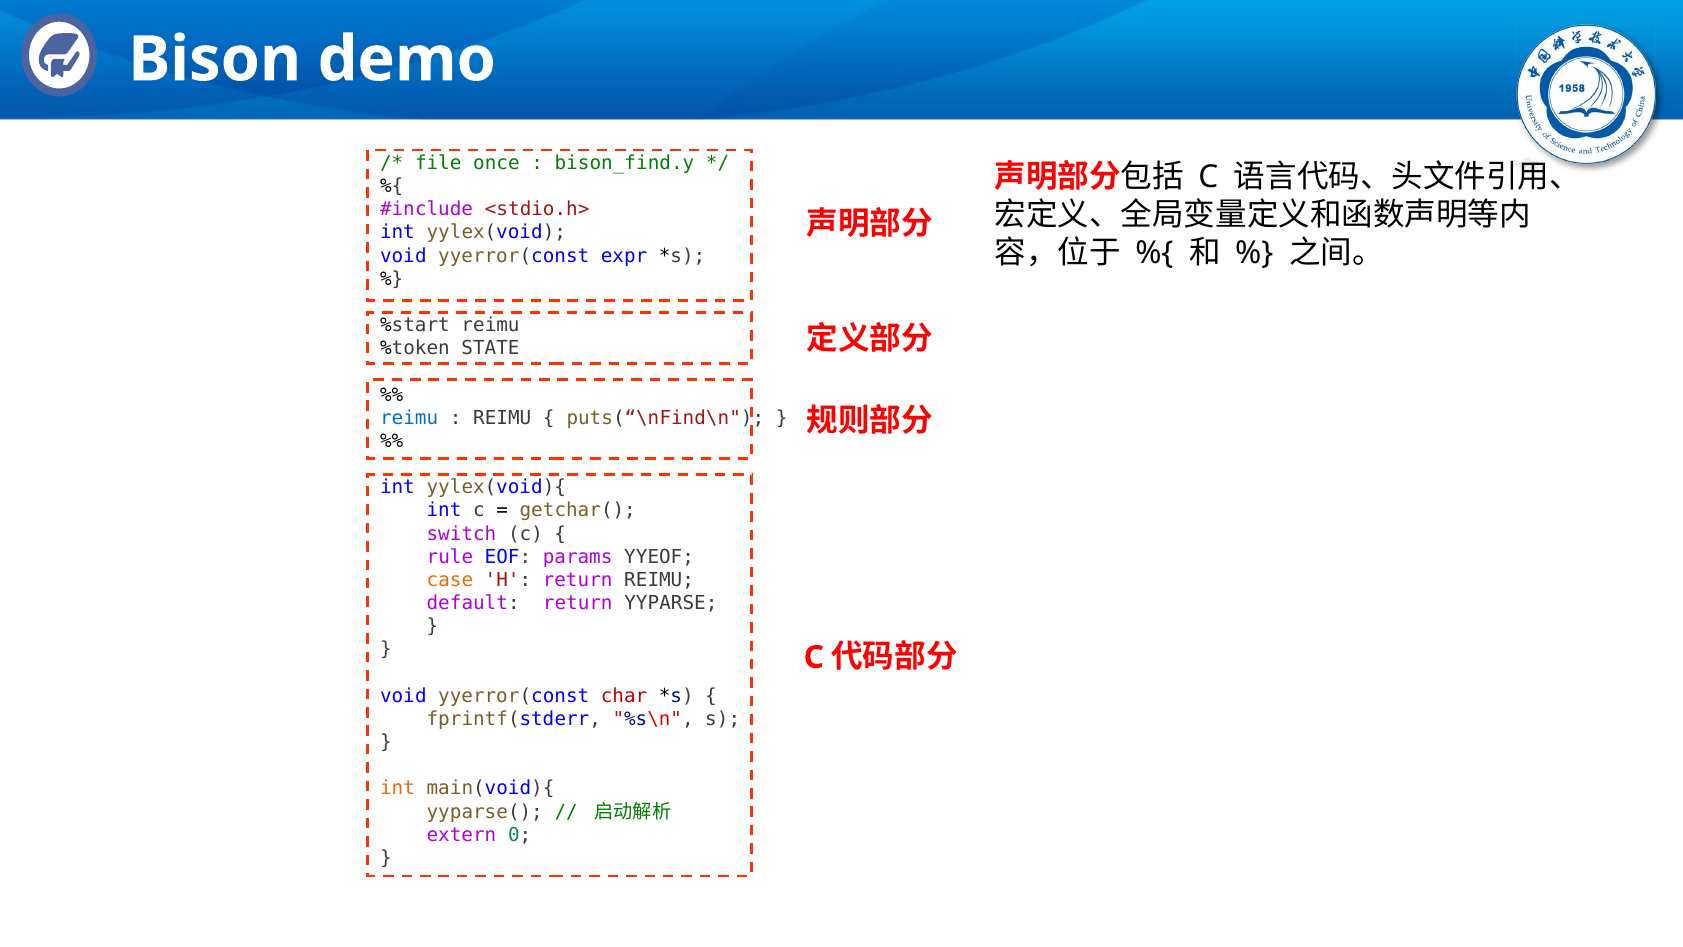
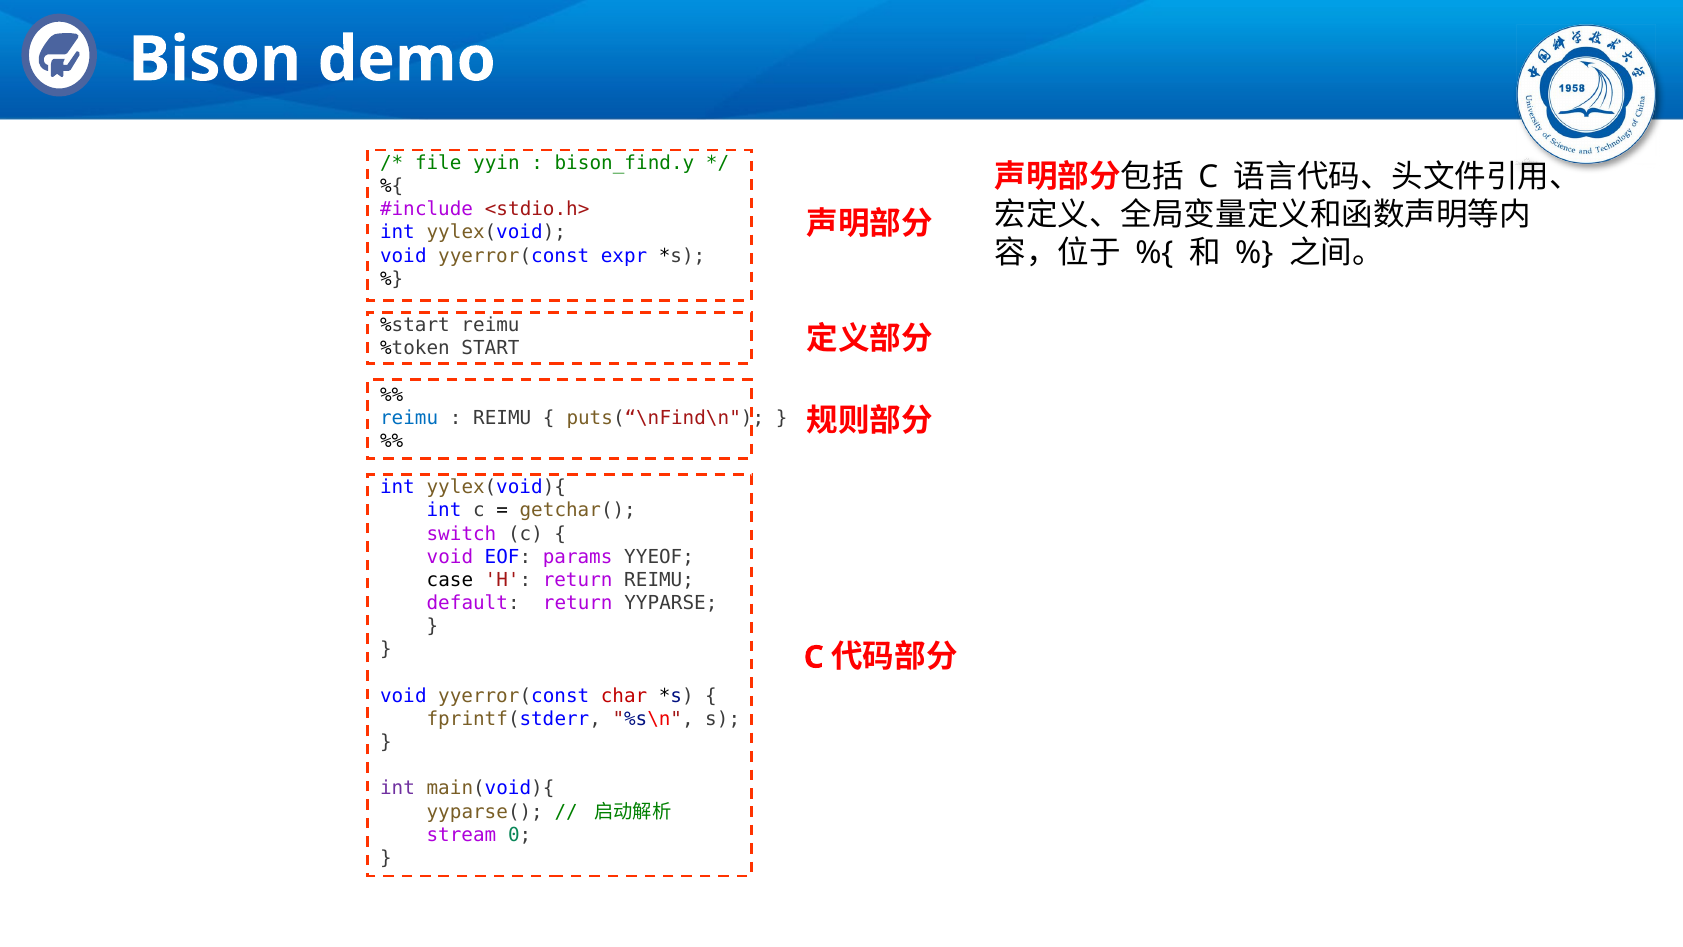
once: once -> yyin (496, 163)
STATE: STATE -> START (490, 348)
rule: rule -> void (450, 557)
case colour: orange -> black (450, 580)
int colour: orange -> purple (397, 788)
extern: extern -> stream (461, 835)
